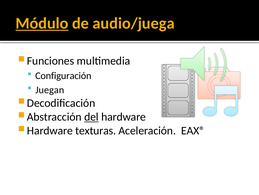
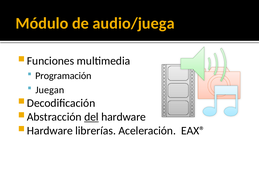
Módulo underline: present -> none (42, 23)
Configuración: Configuración -> Programación (63, 75)
texturas: texturas -> librerías (96, 130)
